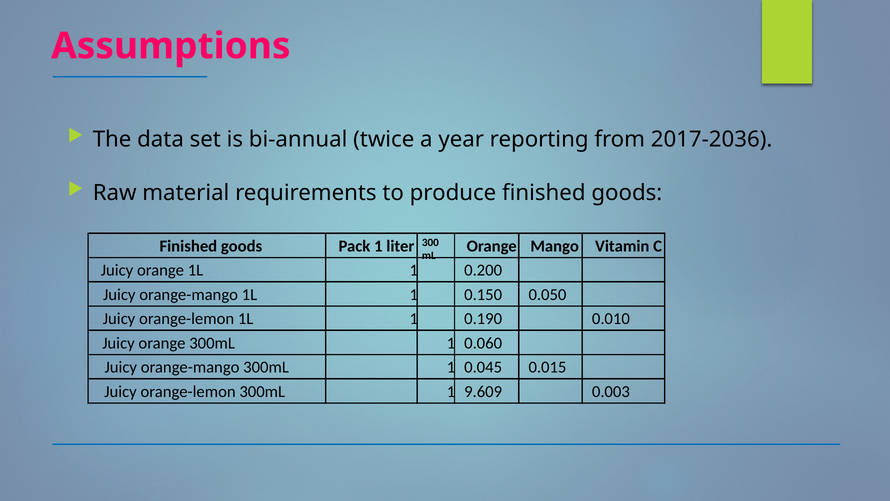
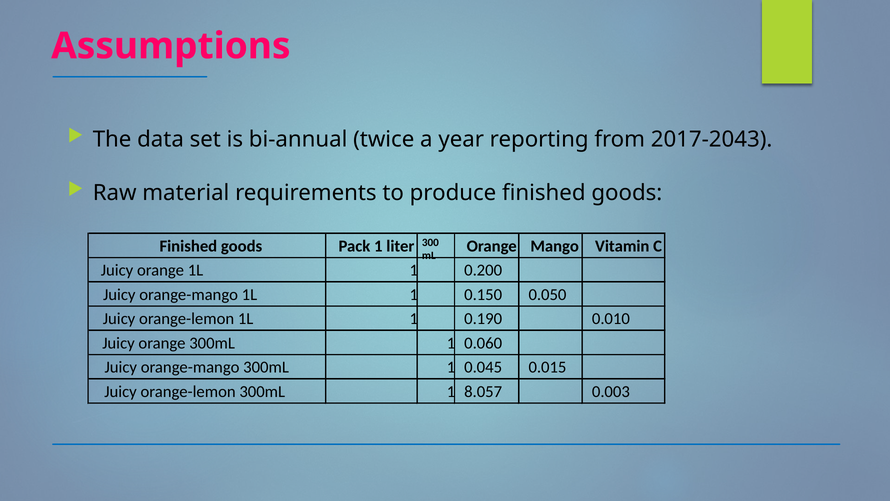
2017-2036: 2017-2036 -> 2017-2043 (712, 139)
9.609: 9.609 -> 8.057 (483, 392)
